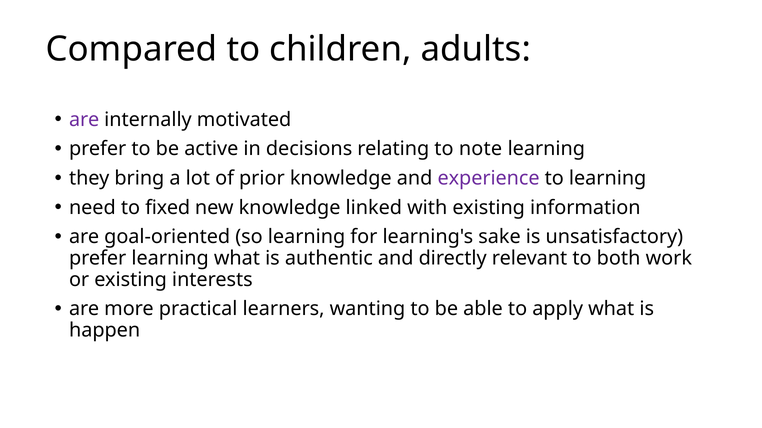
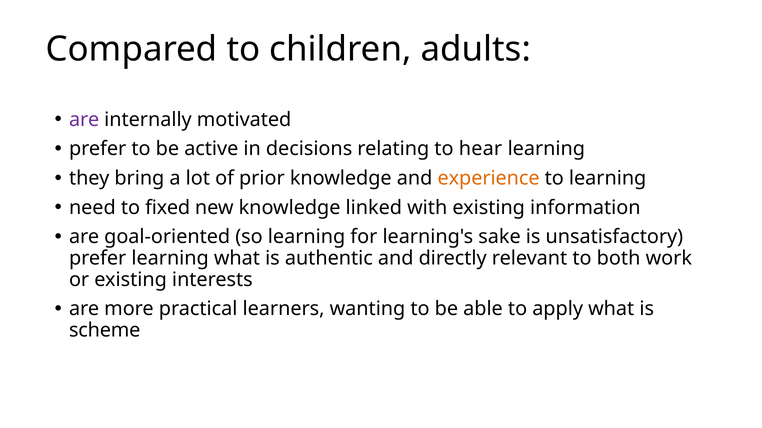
note: note -> hear (480, 149)
experience colour: purple -> orange (489, 178)
happen: happen -> scheme (105, 331)
